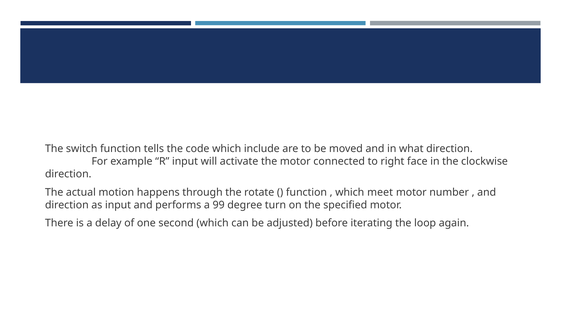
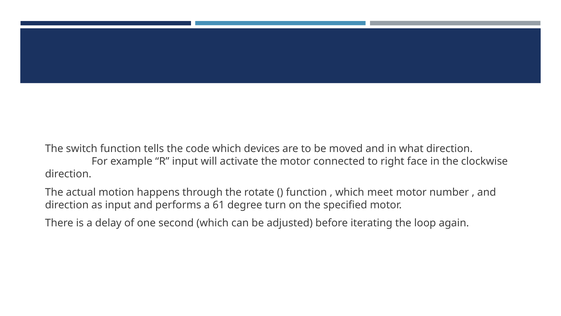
include: include -> devices (262, 149)
99: 99 -> 61 (219, 205)
